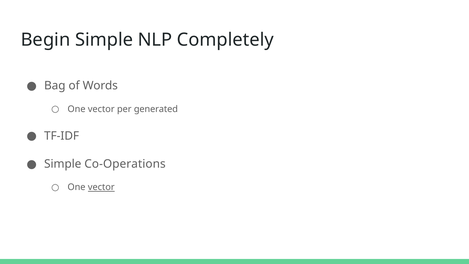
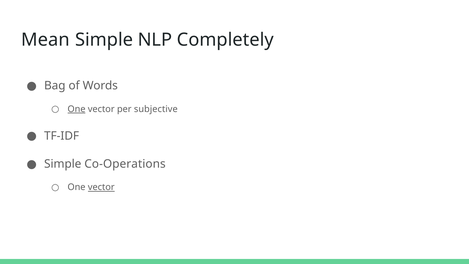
Begin: Begin -> Mean (45, 40)
One underline: none -> present (77, 109)
generated: generated -> subjective (156, 109)
